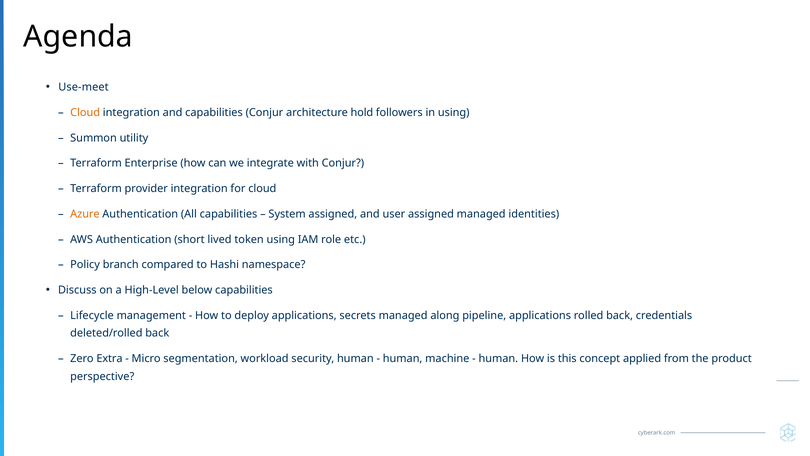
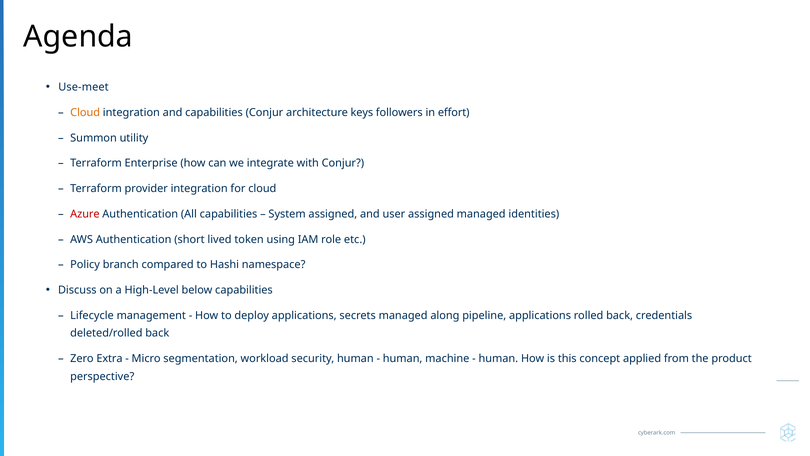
hold: hold -> keys (362, 112)
in using: using -> effort (454, 112)
Azure colour: orange -> red (85, 214)
